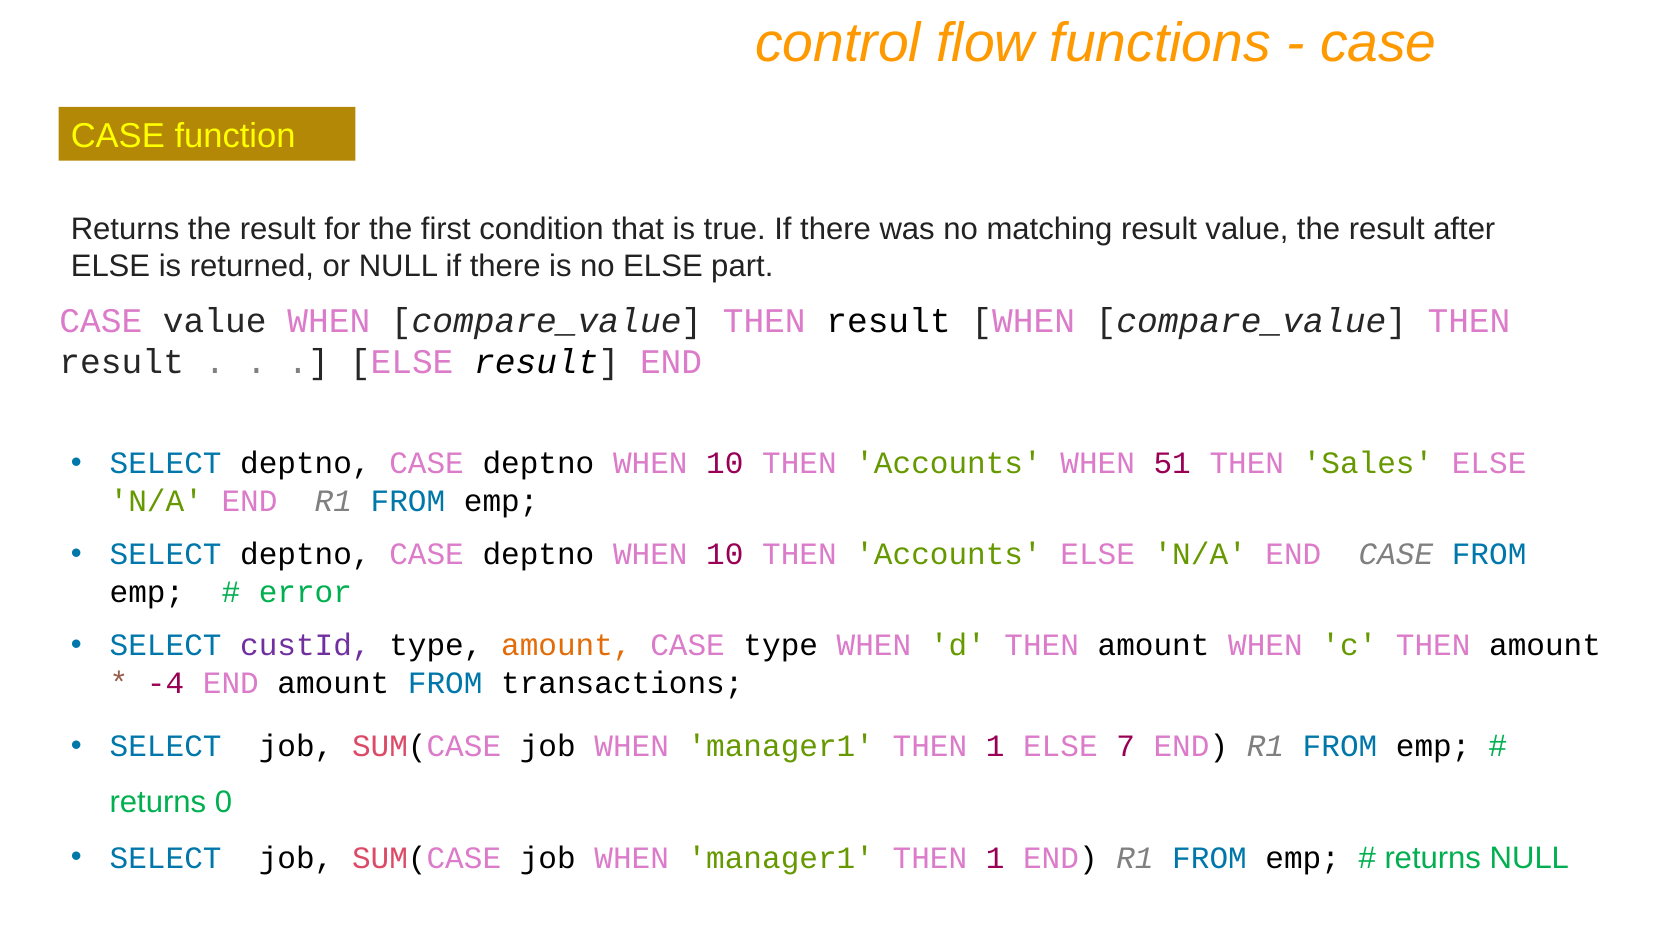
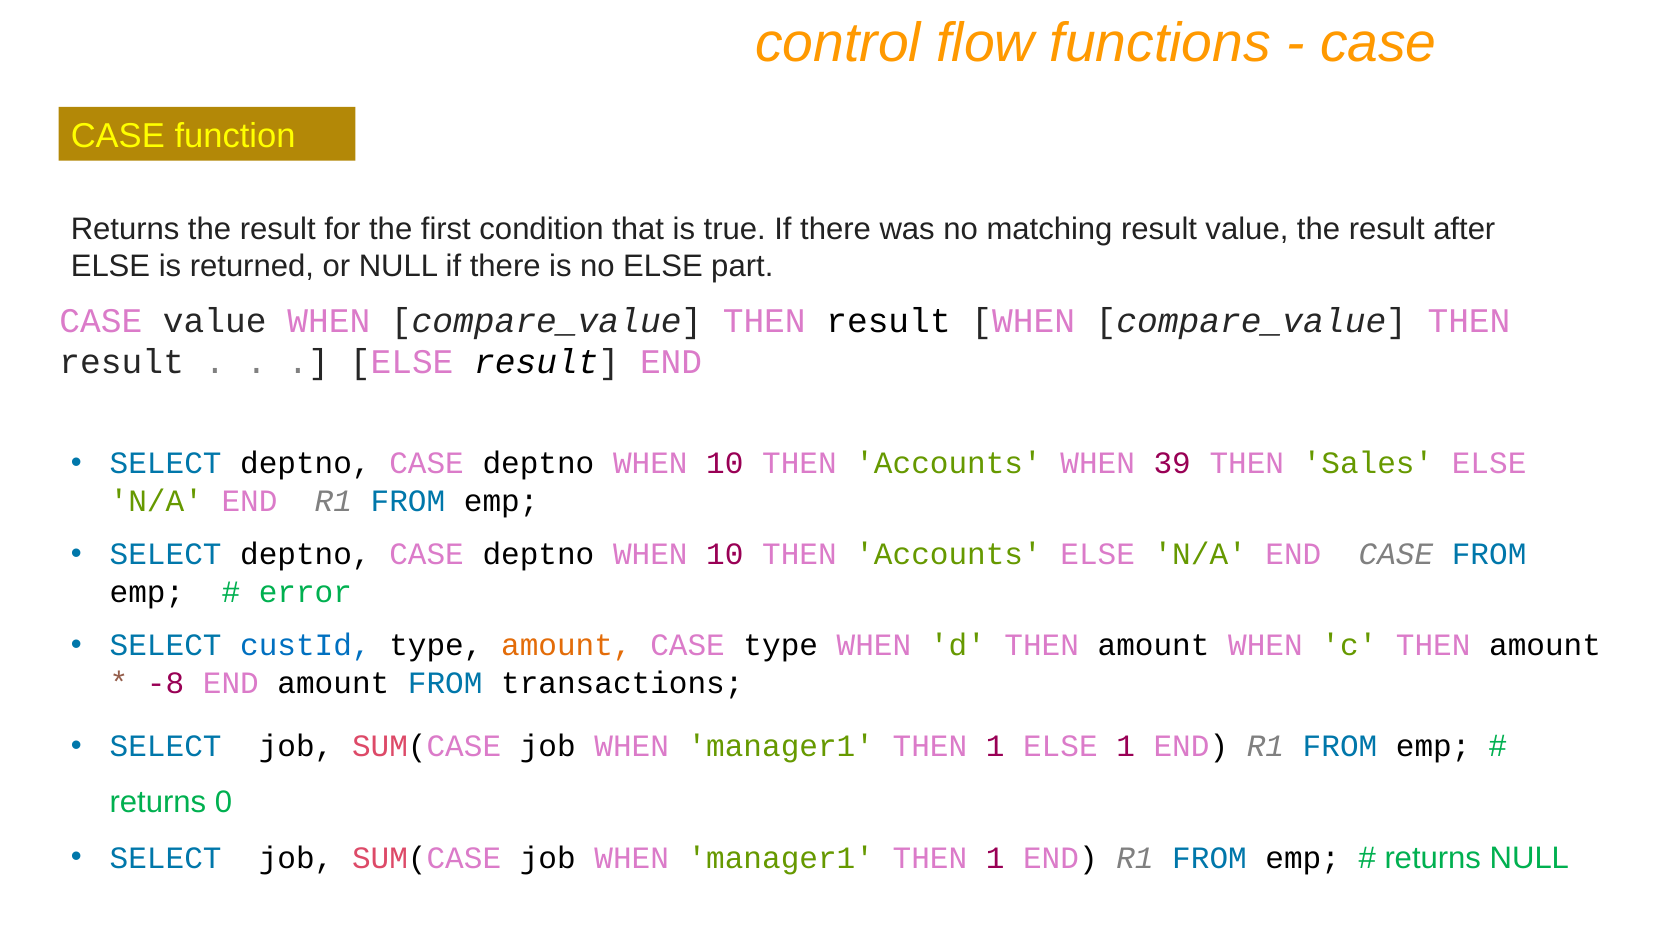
51: 51 -> 39 (1172, 464)
custId colour: purple -> blue (305, 646)
-4: -4 -> -8 (166, 683)
ELSE 7: 7 -> 1 (1126, 746)
